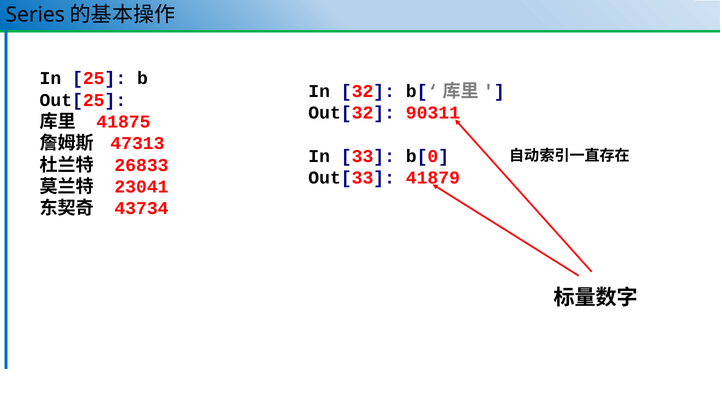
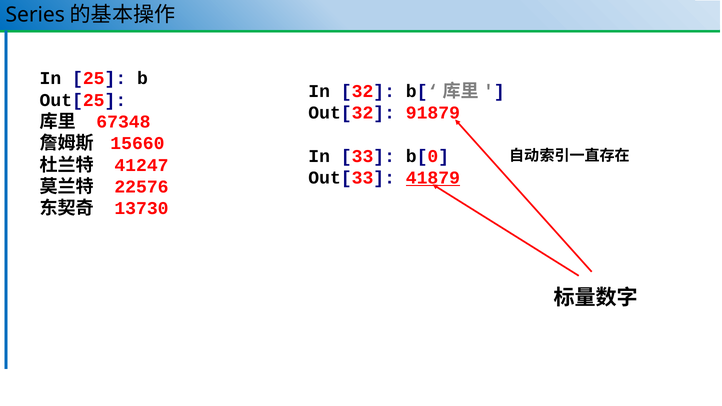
90311: 90311 -> 91879 (433, 113)
41875: 41875 -> 67348 (123, 122)
47313: 47313 -> 15660 (137, 144)
26833: 26833 -> 41247 (141, 165)
41879 underline: none -> present (433, 178)
23041: 23041 -> 22576 (141, 187)
43734: 43734 -> 13730 (141, 209)
